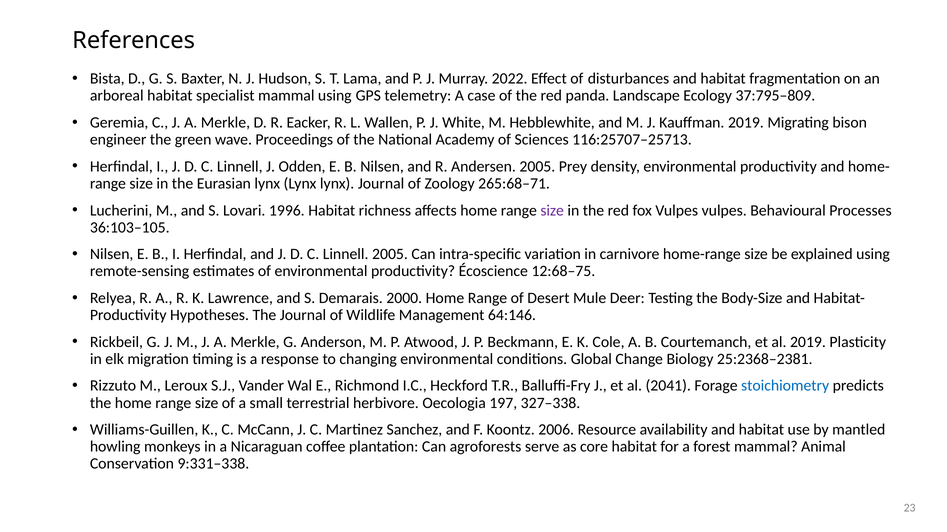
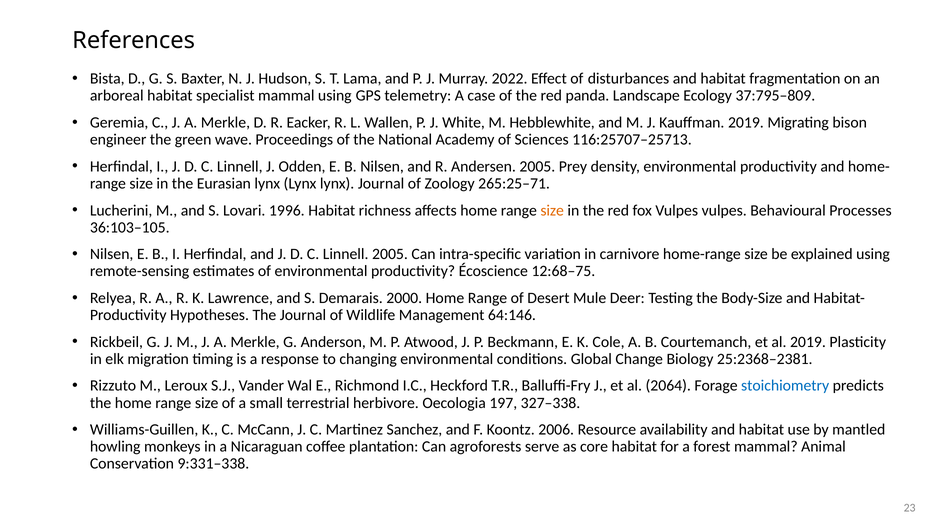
265:68–71: 265:68–71 -> 265:25–71 (514, 184)
size colour: purple -> orange (552, 211)
2041: 2041 -> 2064 (668, 386)
